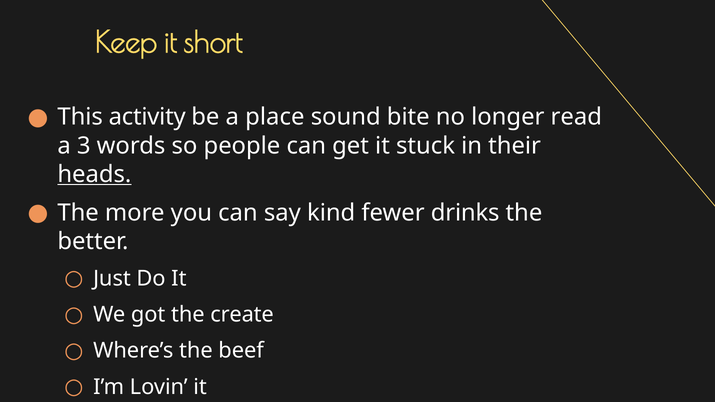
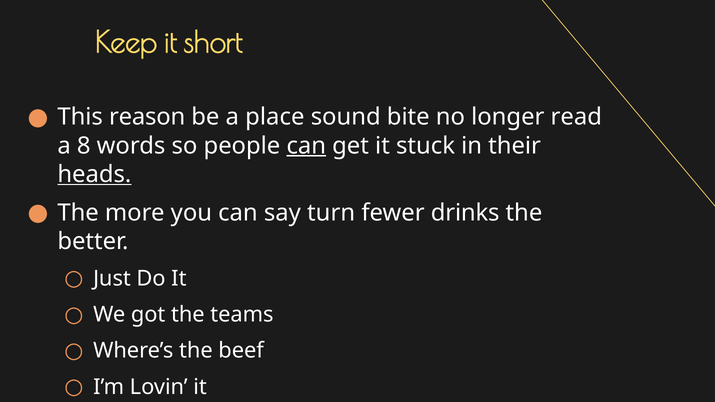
activity: activity -> reason (147, 117)
3: 3 -> 8 (84, 146)
can underline: none -> present (306, 146)
kind: kind -> turn (331, 213)
create: create -> teams (242, 315)
